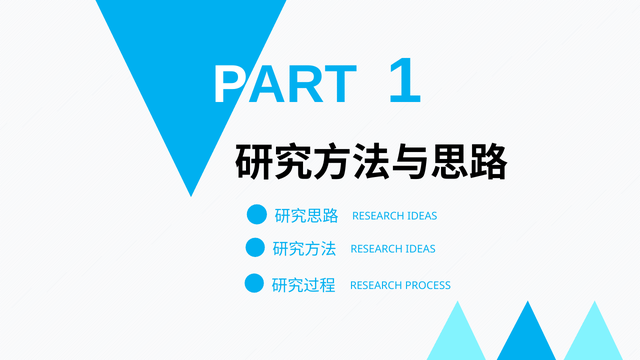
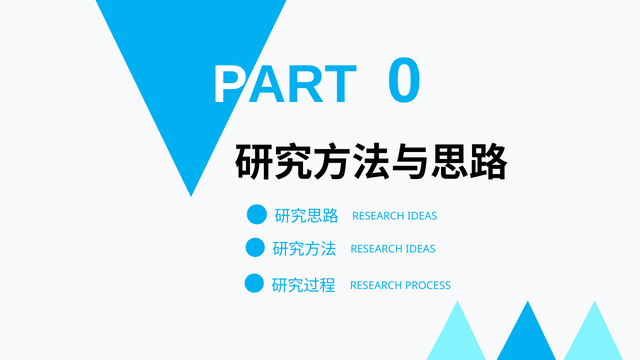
1: 1 -> 0 (405, 81)
